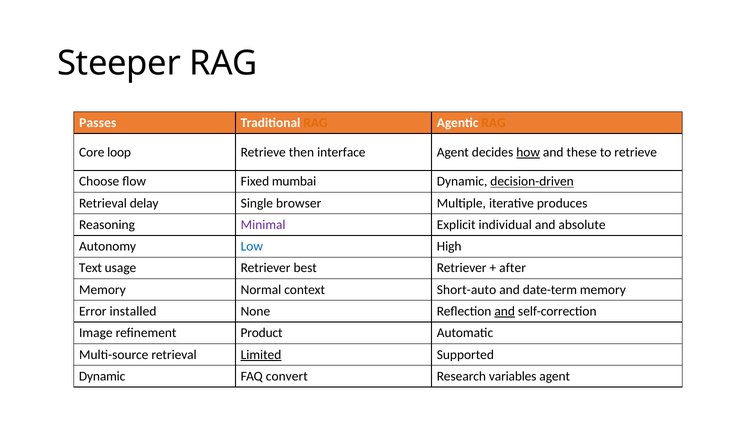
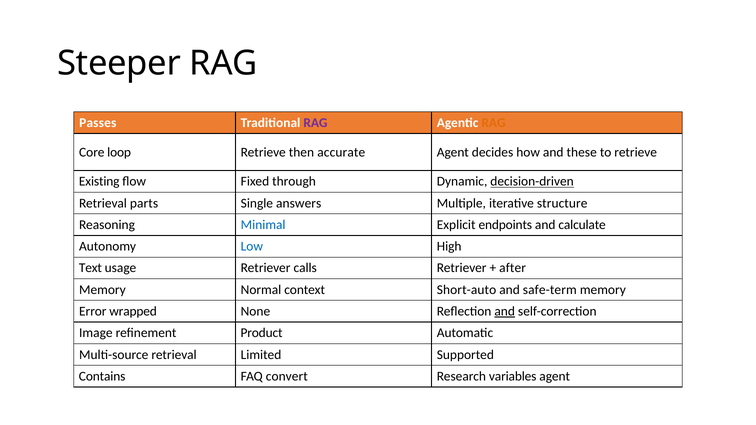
RAG colour: orange -> purple (315, 123)
interface: interface -> accurate (341, 152)
how underline: present -> none (528, 152)
Choose: Choose -> Existing (99, 182)
mumbai: mumbai -> through (294, 182)
delay: delay -> parts (144, 203)
browser: browser -> answers (299, 203)
produces: produces -> structure (562, 203)
Minimal colour: purple -> blue (263, 225)
individual: individual -> endpoints (505, 225)
absolute: absolute -> calculate (582, 225)
best: best -> calls (305, 268)
date-term: date-term -> safe-term (550, 290)
installed: installed -> wrapped (133, 312)
Limited underline: present -> none (261, 355)
Dynamic: Dynamic -> Contains (102, 376)
